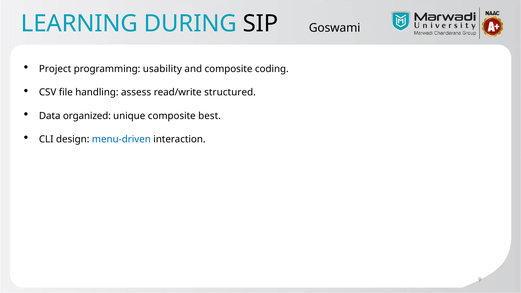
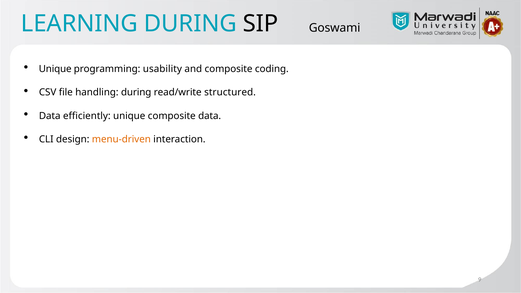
Project: Project -> Unique (55, 69)
handling assess: assess -> during (136, 92)
organized: organized -> efficiently (87, 116)
composite best: best -> data (210, 116)
menu-driven colour: blue -> orange (121, 139)
